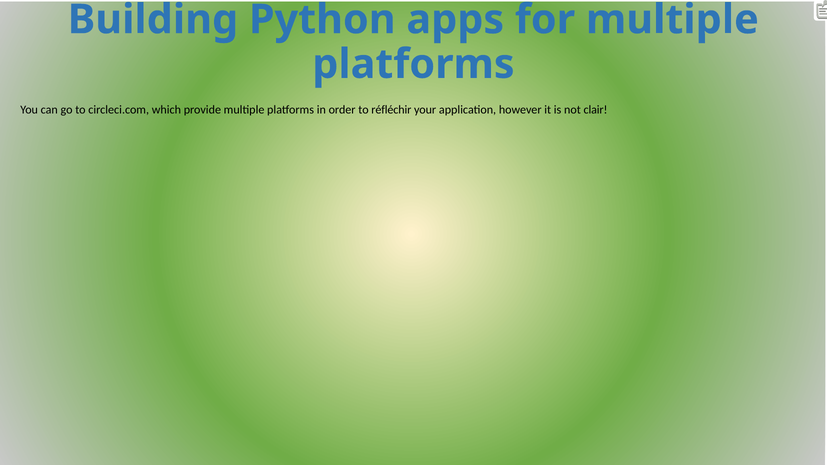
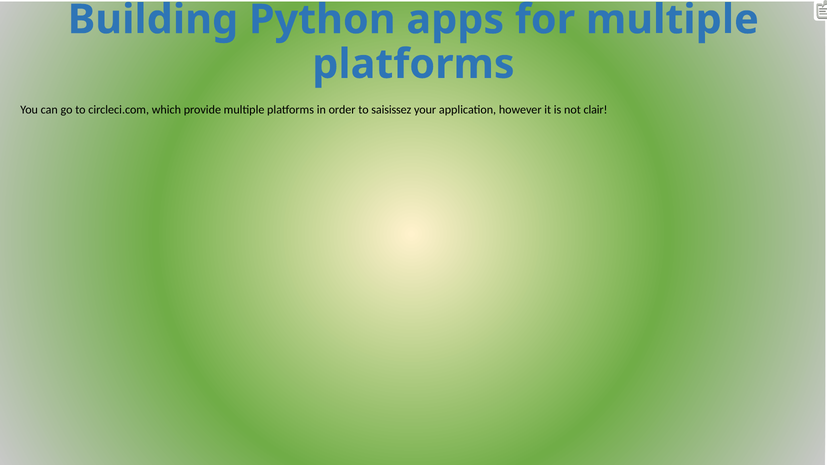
réfléchir: réfléchir -> saisissez (391, 110)
